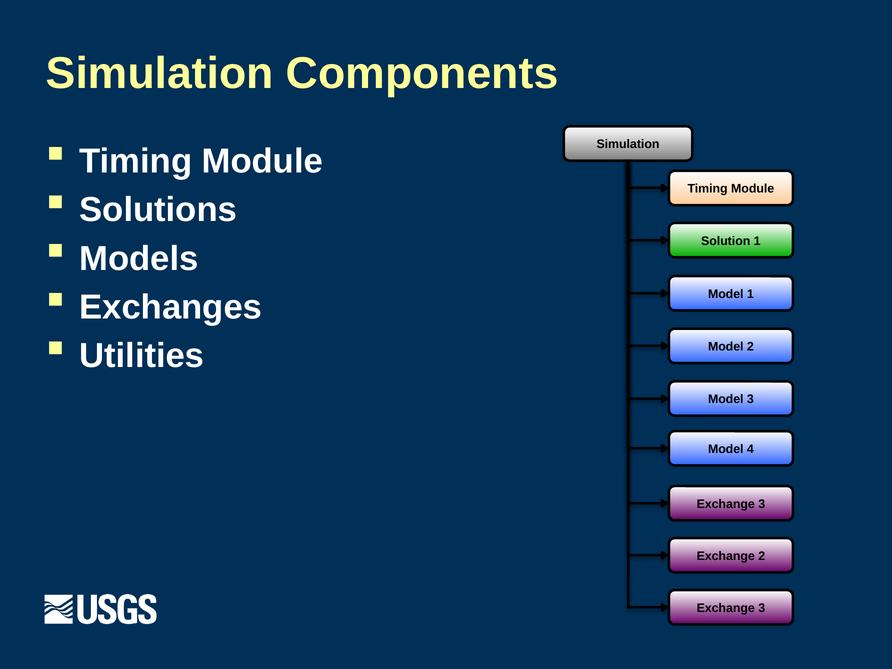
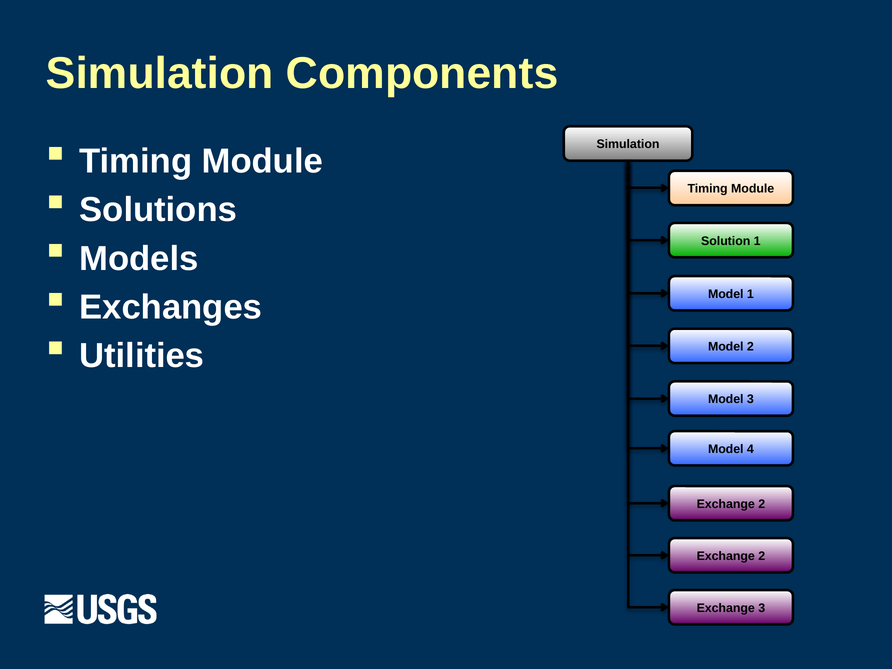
3: 3 -> 2 (762, 504)
